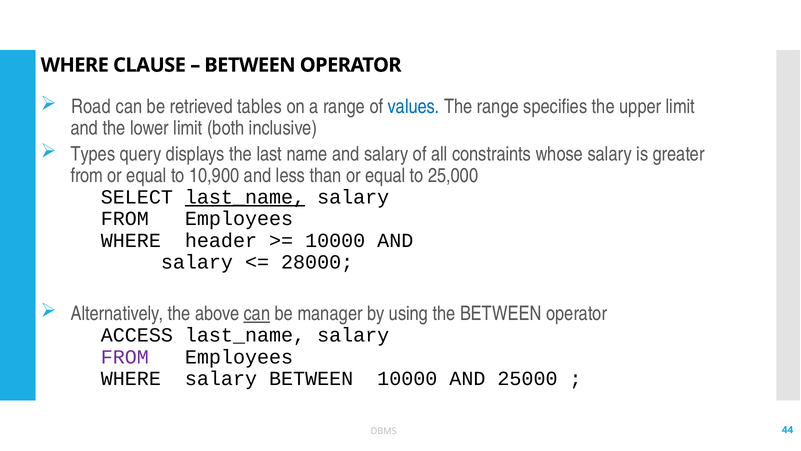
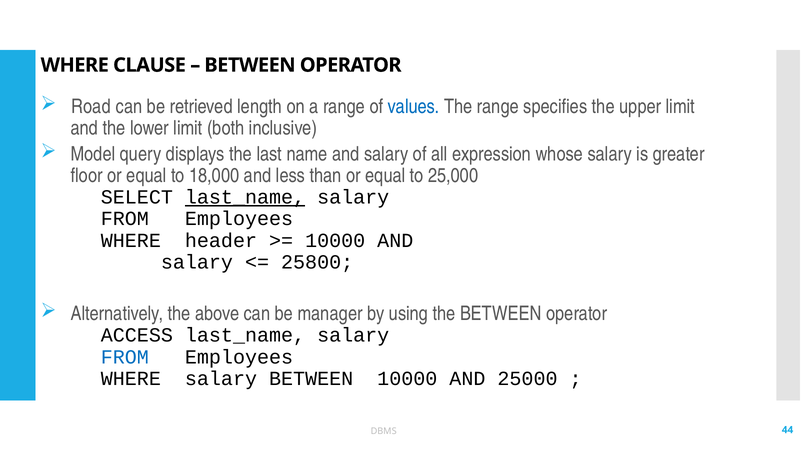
tables: tables -> length (260, 106)
Types: Types -> Model (93, 154)
constraints: constraints -> expression (492, 154)
from: from -> floor (87, 175)
10,900: 10,900 -> 18,000 (214, 175)
28000: 28000 -> 25800 (317, 262)
can underline: present -> none (257, 313)
FROM colour: purple -> blue (125, 357)
